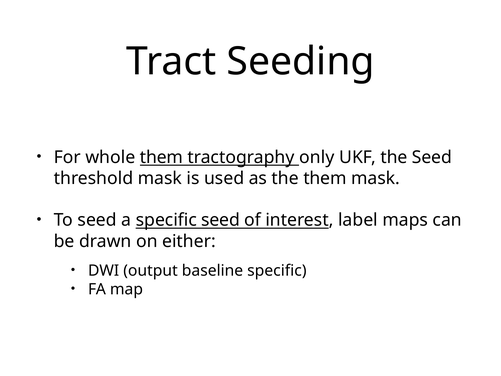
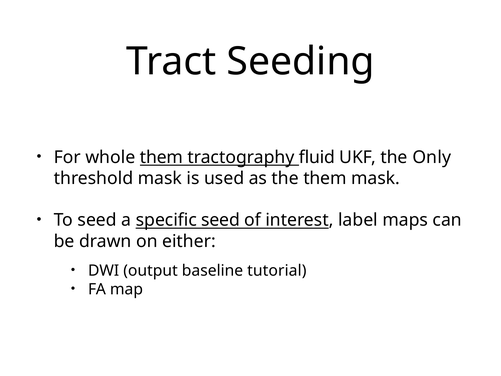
only: only -> fluid (317, 157)
the Seed: Seed -> Only (432, 157)
baseline specific: specific -> tutorial (277, 270)
